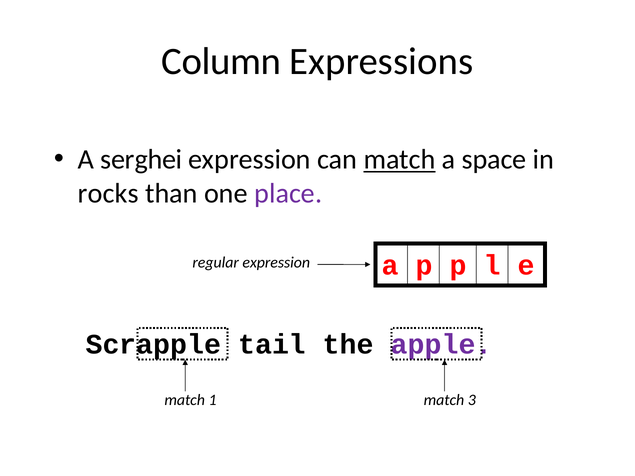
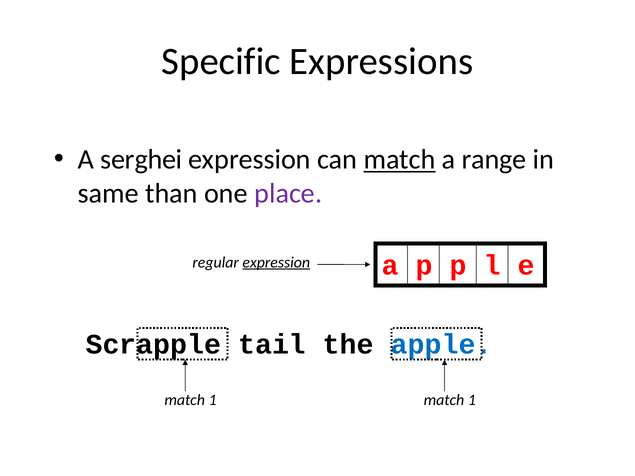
Column: Column -> Specific (221, 61)
space: space -> range (494, 160)
rocks: rocks -> same (108, 194)
expression underline: none -> present (276, 262)
apple colour: purple -> blue (442, 345)
1 match 3: 3 -> 1 (472, 400)
